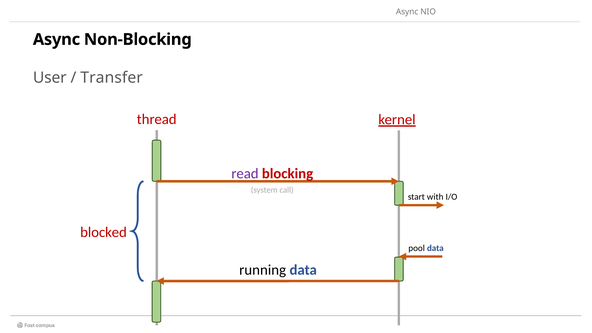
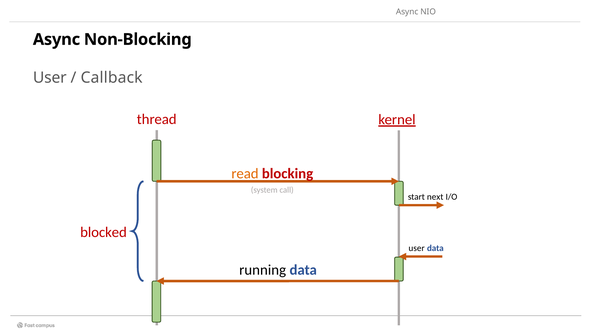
Transfer: Transfer -> Callback (112, 78)
read colour: purple -> orange (245, 174)
with: with -> next (435, 197)
pool: pool -> user (417, 248)
